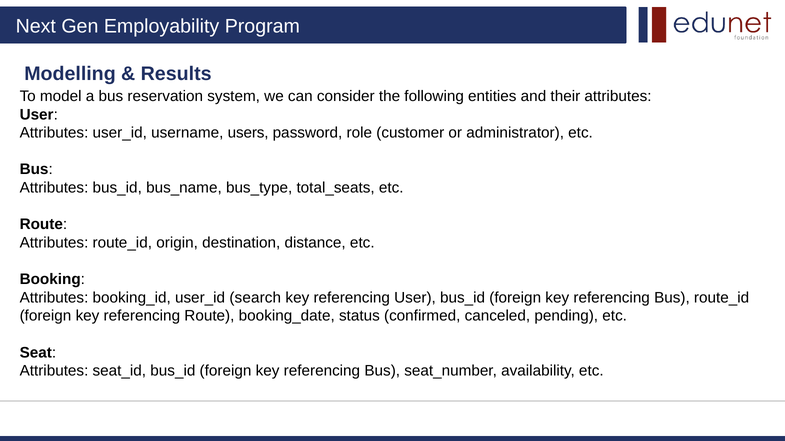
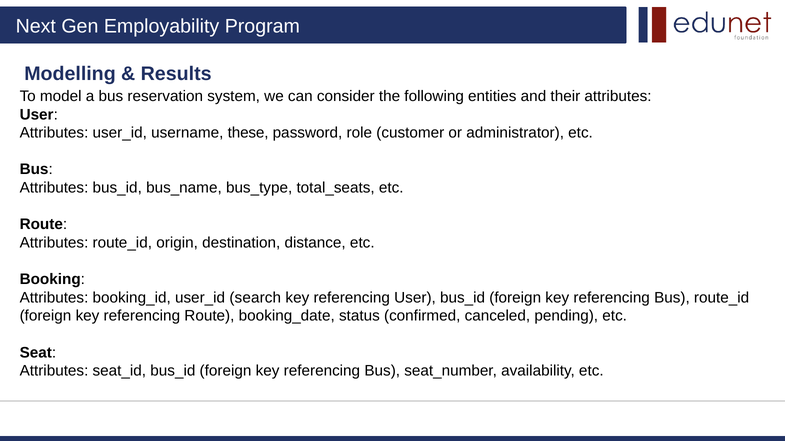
users: users -> these (248, 133)
